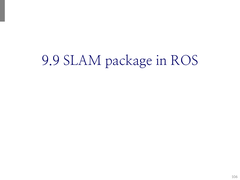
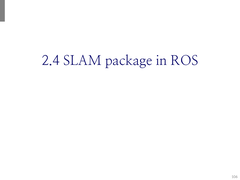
9.9: 9.9 -> 2.4 (51, 61)
